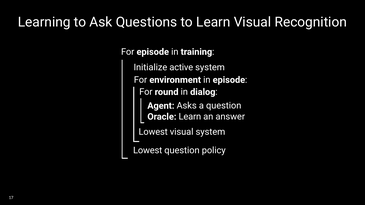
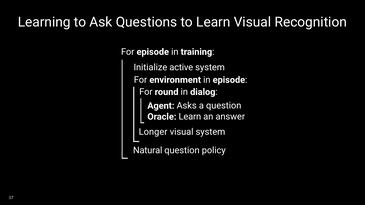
Lowest: Lowest -> Longer (153, 132)
Lowest: Lowest -> Natural (148, 151)
